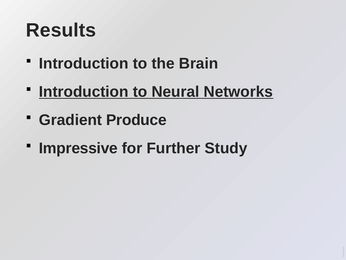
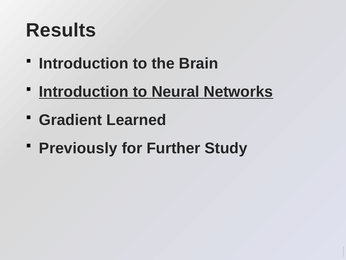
Produce: Produce -> Learned (136, 120)
Impressive: Impressive -> Previously (78, 148)
